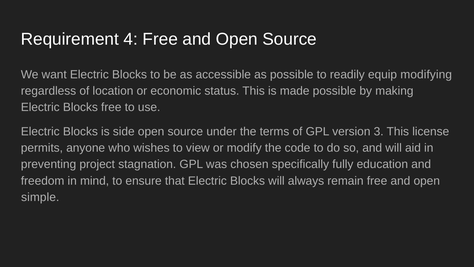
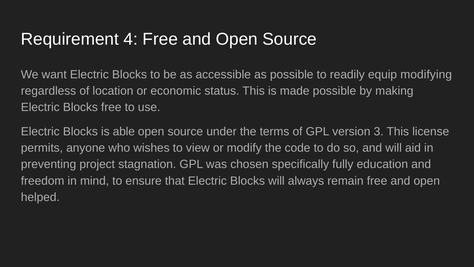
side: side -> able (124, 131)
simple: simple -> helped (40, 197)
